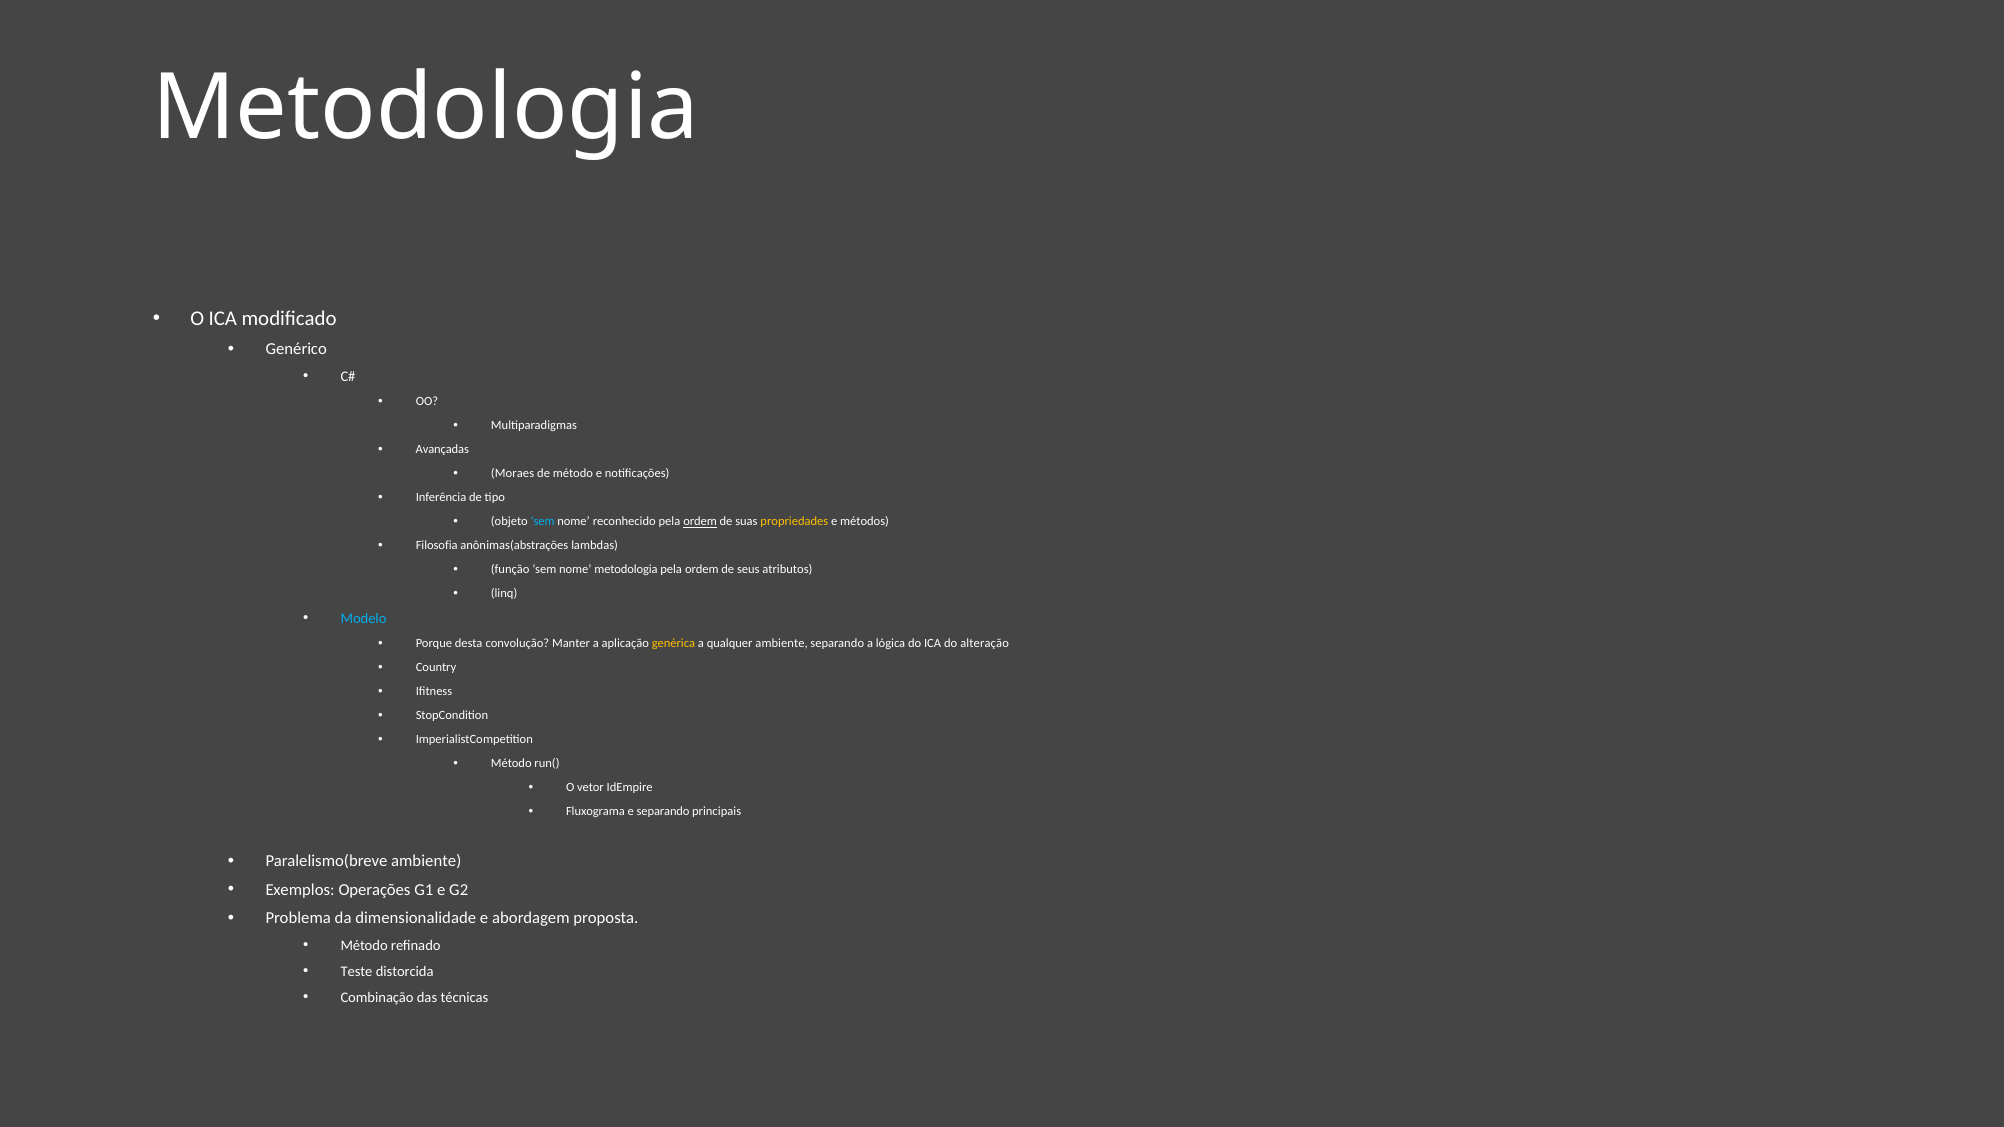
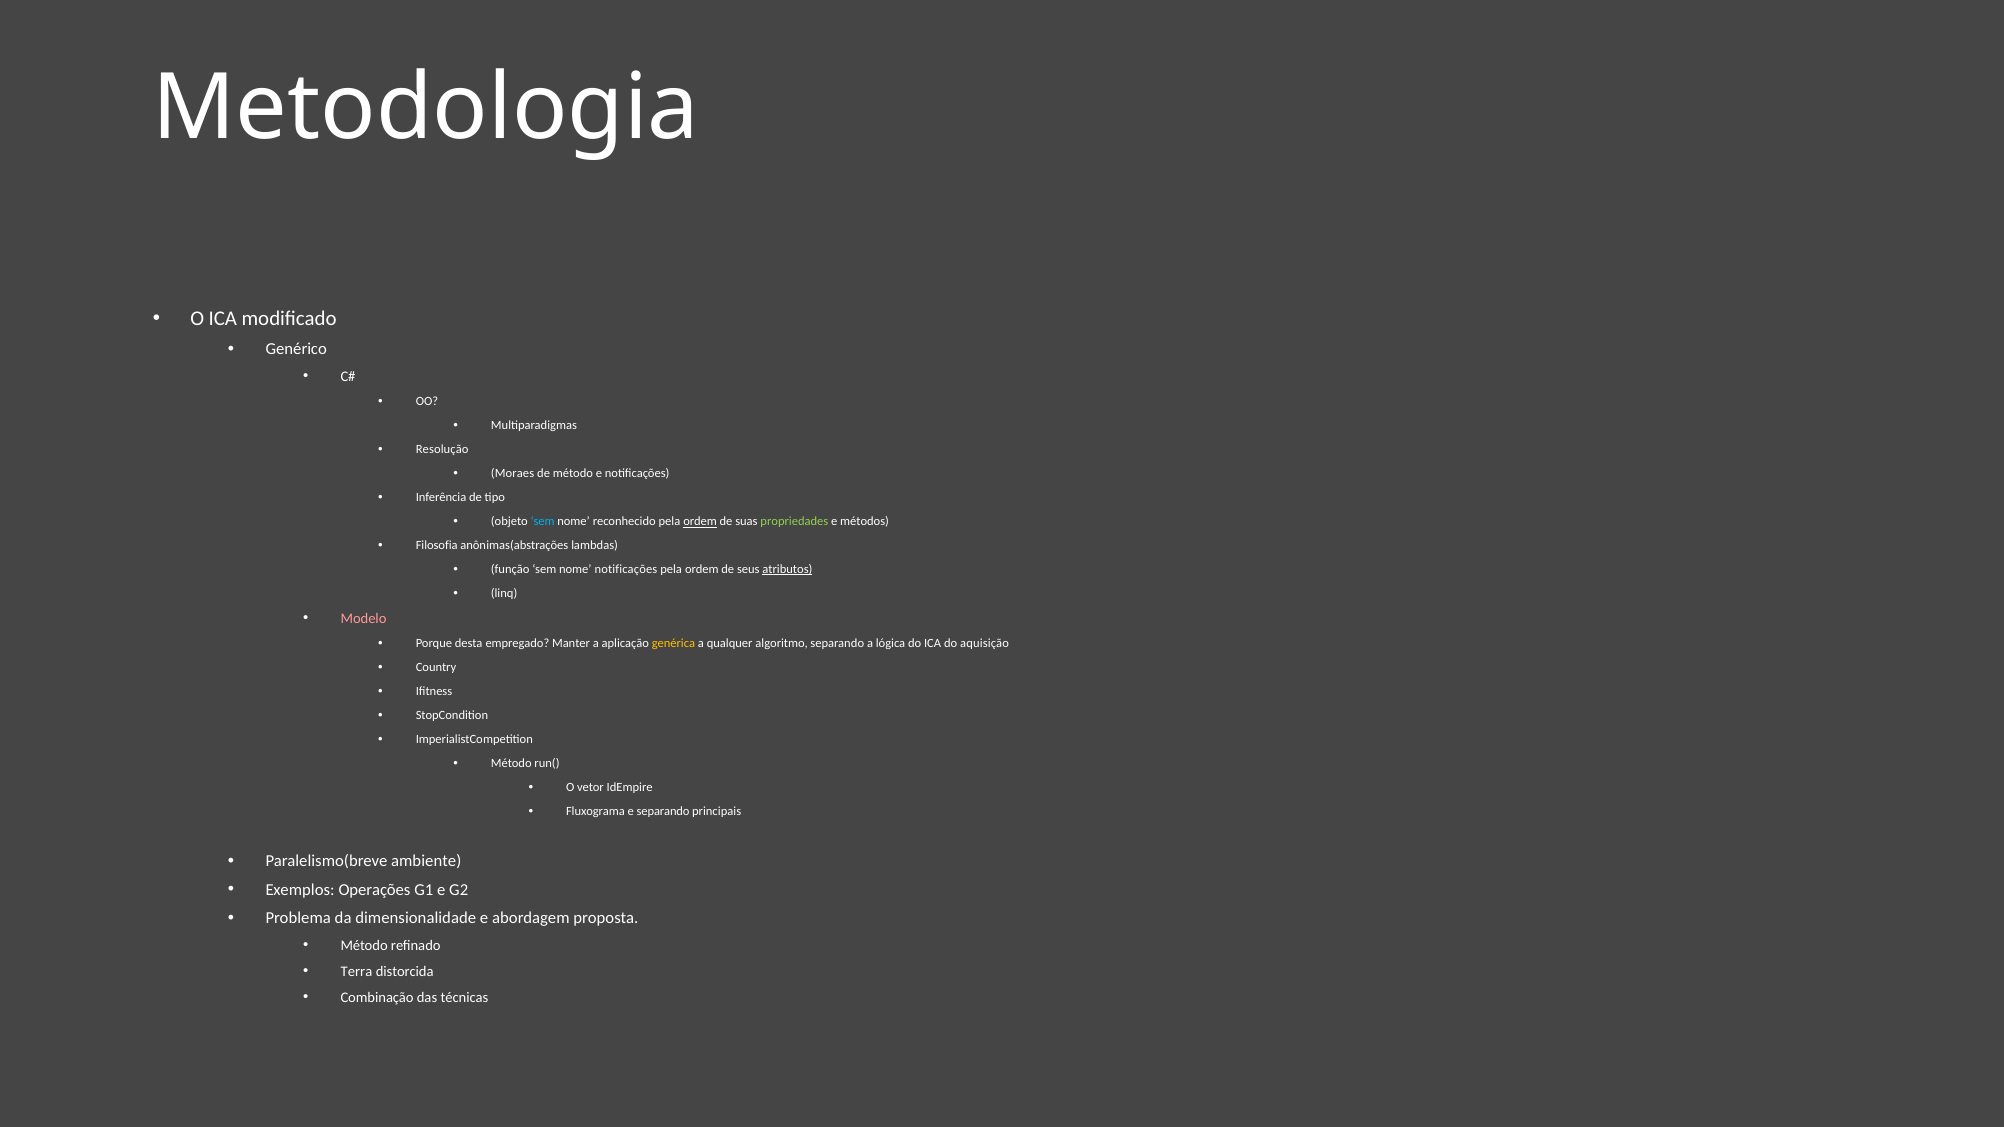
Avançadas: Avançadas -> Resolução (442, 450)
propriedades colour: yellow -> light green (794, 522)
nome metodologia: metodologia -> notificações (626, 570)
atributos underline: none -> present (787, 570)
Modelo colour: light blue -> pink (364, 619)
convolução: convolução -> empregado (517, 644)
qualquer ambiente: ambiente -> algoritmo (782, 644)
alteração: alteração -> aquisição (985, 644)
Teste: Teste -> Terra (357, 972)
